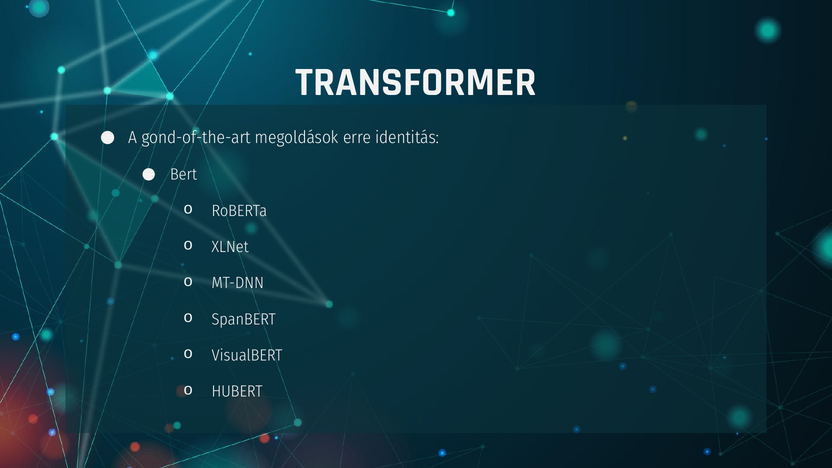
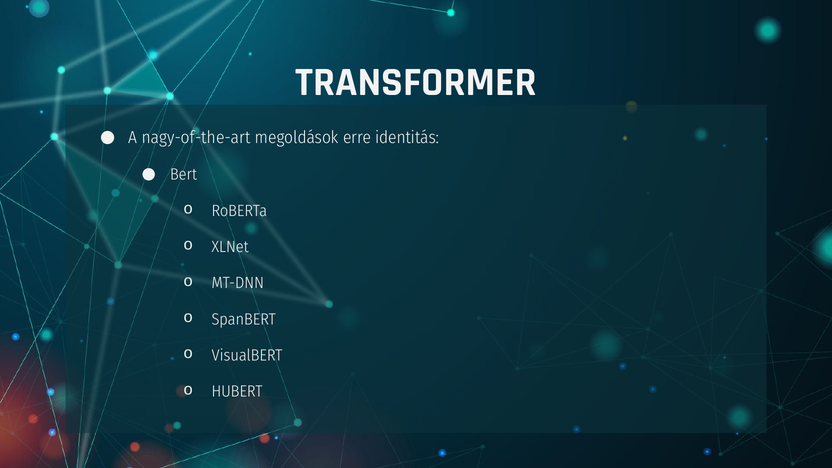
gond-of-the-art: gond-of-the-art -> nagy-of-the-art (196, 138)
